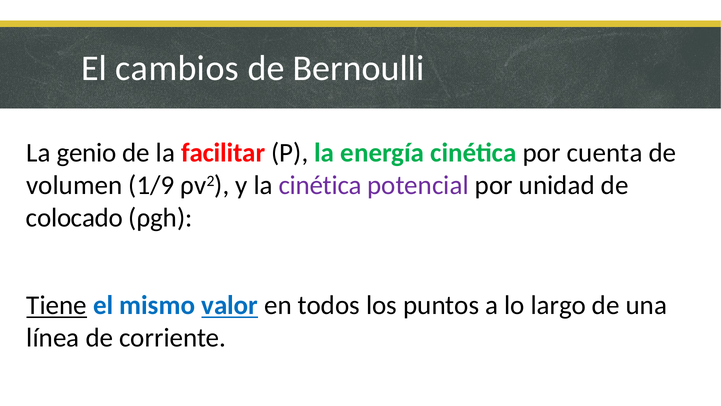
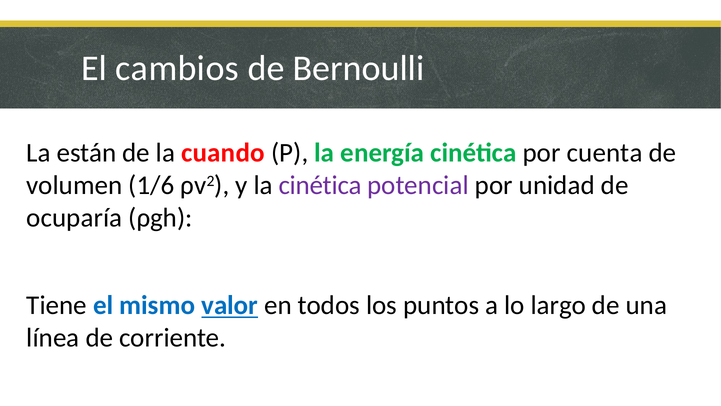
genio: genio -> están (87, 153)
facilitar: facilitar -> cuando (223, 153)
1/9: 1/9 -> 1/6 (151, 185)
colocado: colocado -> ocuparía (74, 218)
Tiene underline: present -> none (57, 305)
